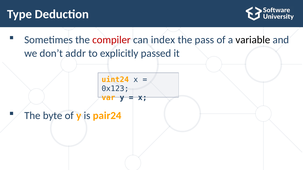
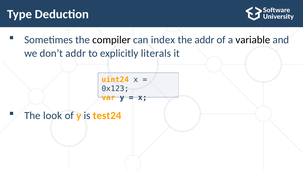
compiler colour: red -> black (111, 40)
the pass: pass -> addr (204, 40)
passed: passed -> literals (156, 53)
byte: byte -> look (53, 116)
pair24: pair24 -> test24 (107, 116)
